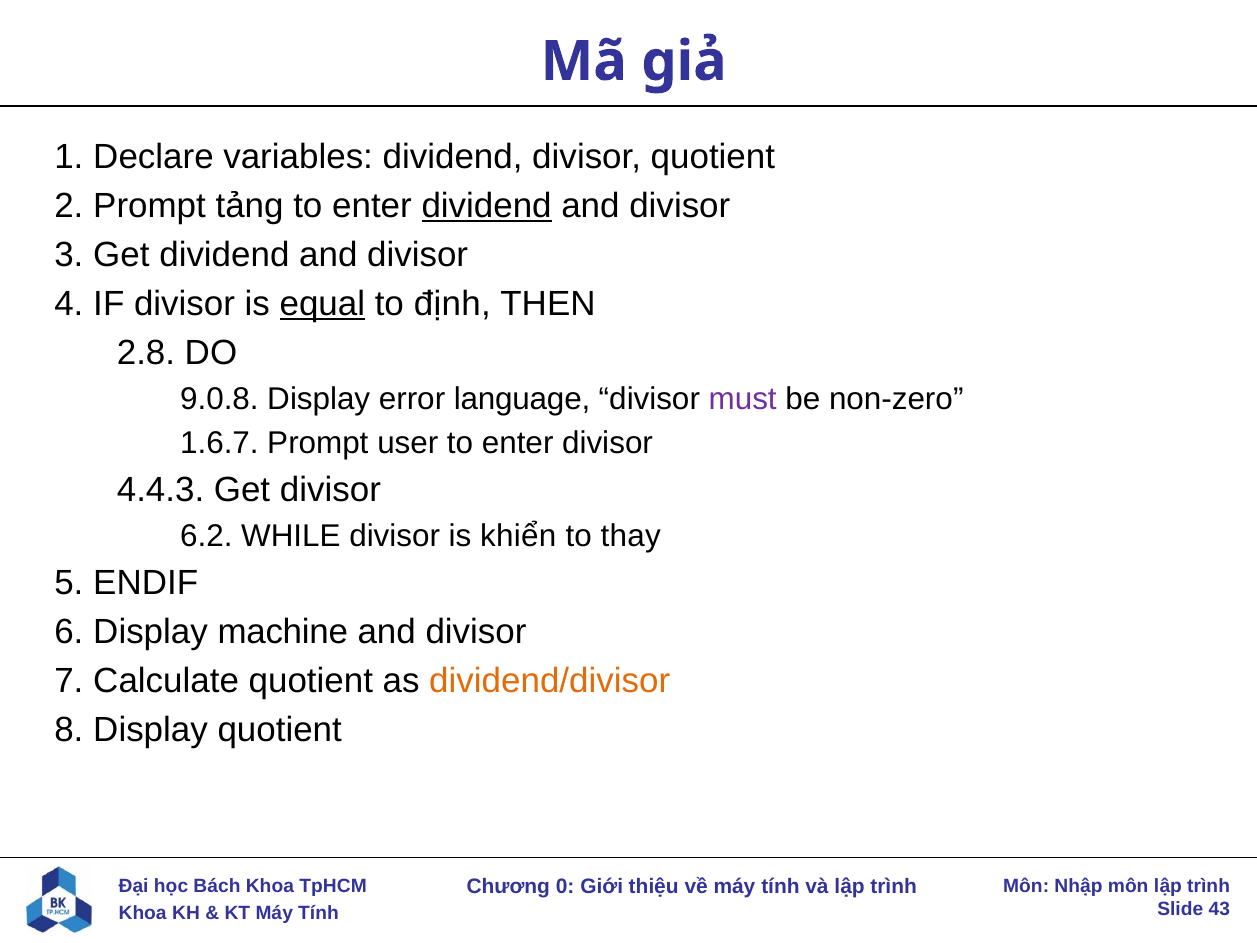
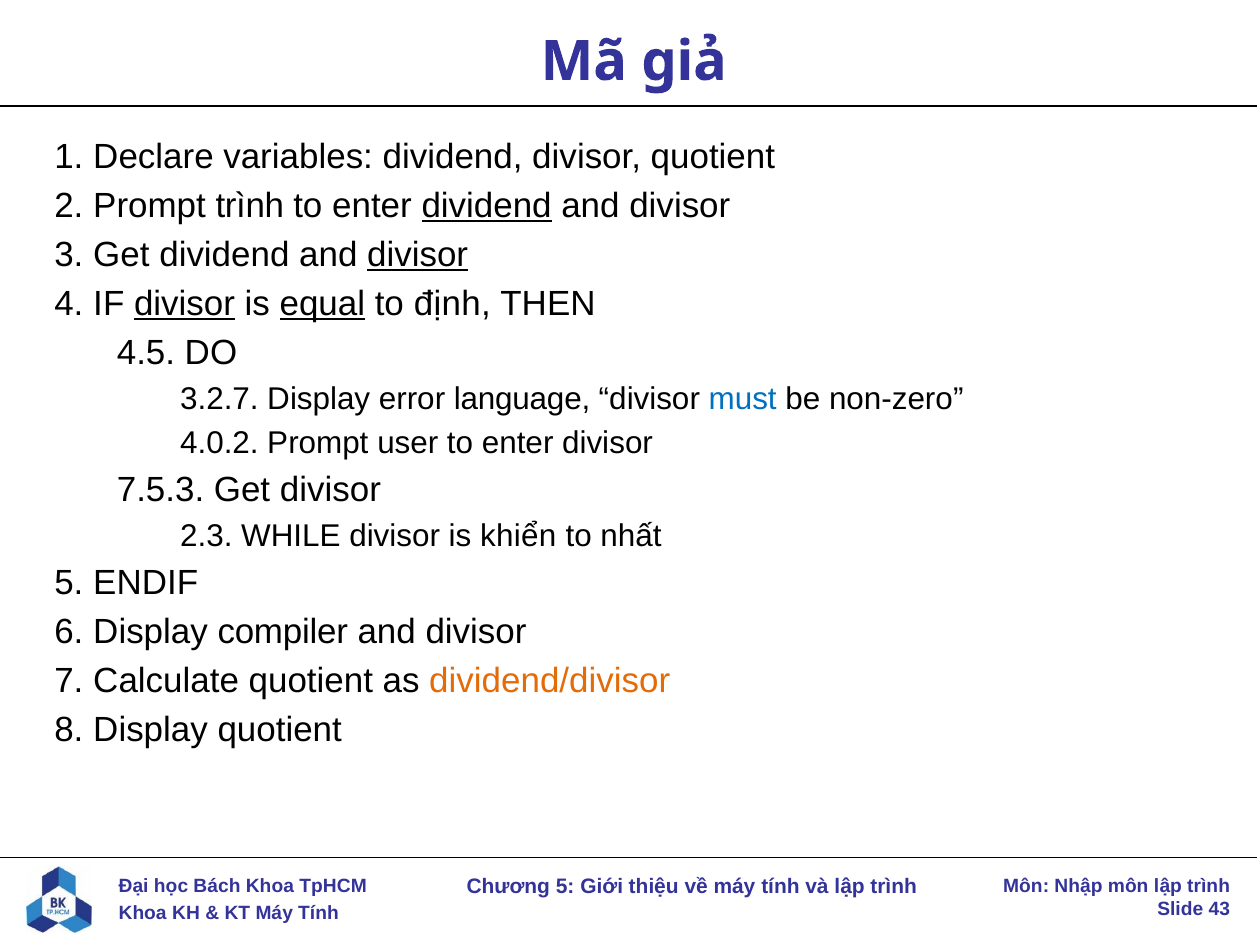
Prompt tảng: tảng -> trình (250, 206)
divisor underline: none -> present (418, 255)
divisor underline: none -> present (184, 304)
2.8: 2.8 -> 4.5 (146, 353)
9.0.8: 9.0.8 -> 3.2.7 (219, 399)
must colour: purple -> blue (743, 399)
1.6.7: 1.6.7 -> 4.0.2 (219, 443)
4.4.3: 4.4.3 -> 7.5.3 (161, 490)
6.2: 6.2 -> 2.3 (206, 536)
thay: thay -> nhất (631, 536)
machine: machine -> compiler (283, 632)
0: 0 -> 5 (565, 887)
